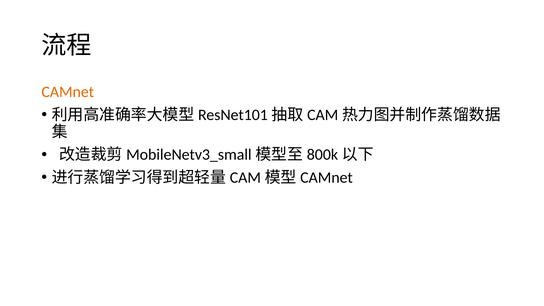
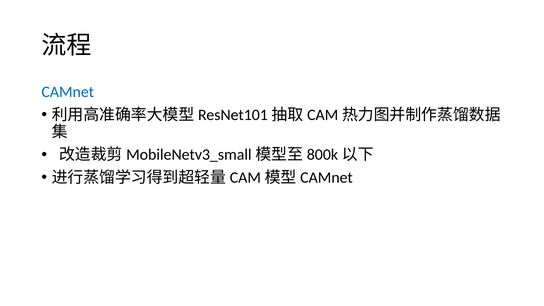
CAMnet colour: orange -> blue (68, 92)
